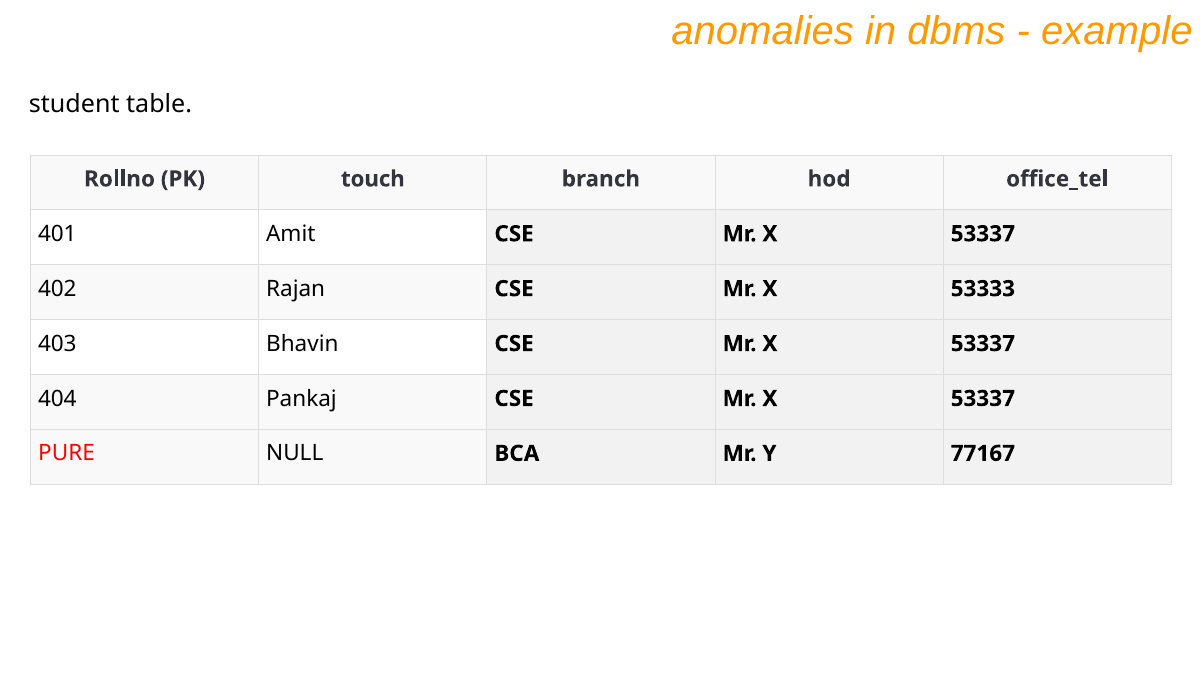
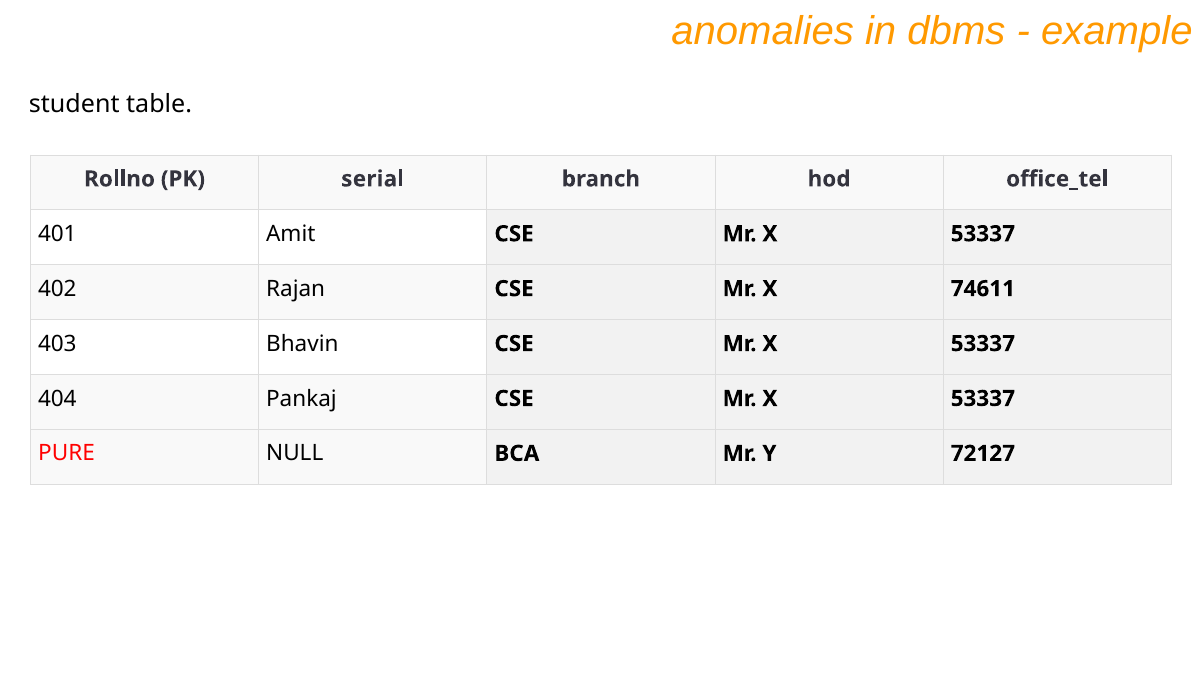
touch: touch -> serial (373, 179)
53333: 53333 -> 74611 (983, 289)
77167: 77167 -> 72127 (983, 454)
